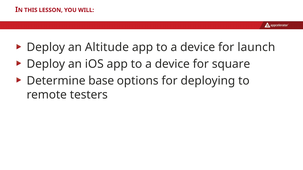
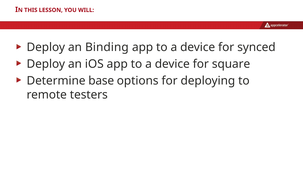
Altitude: Altitude -> Binding (107, 47)
launch: launch -> synced (256, 47)
